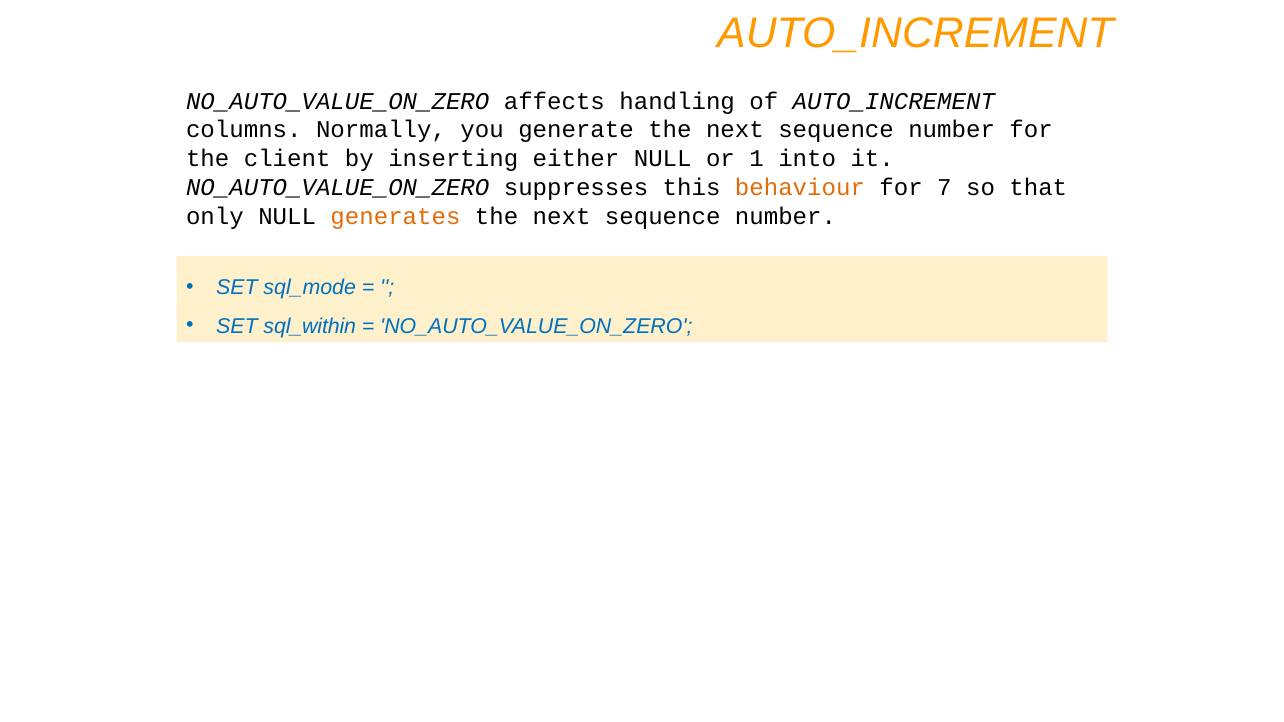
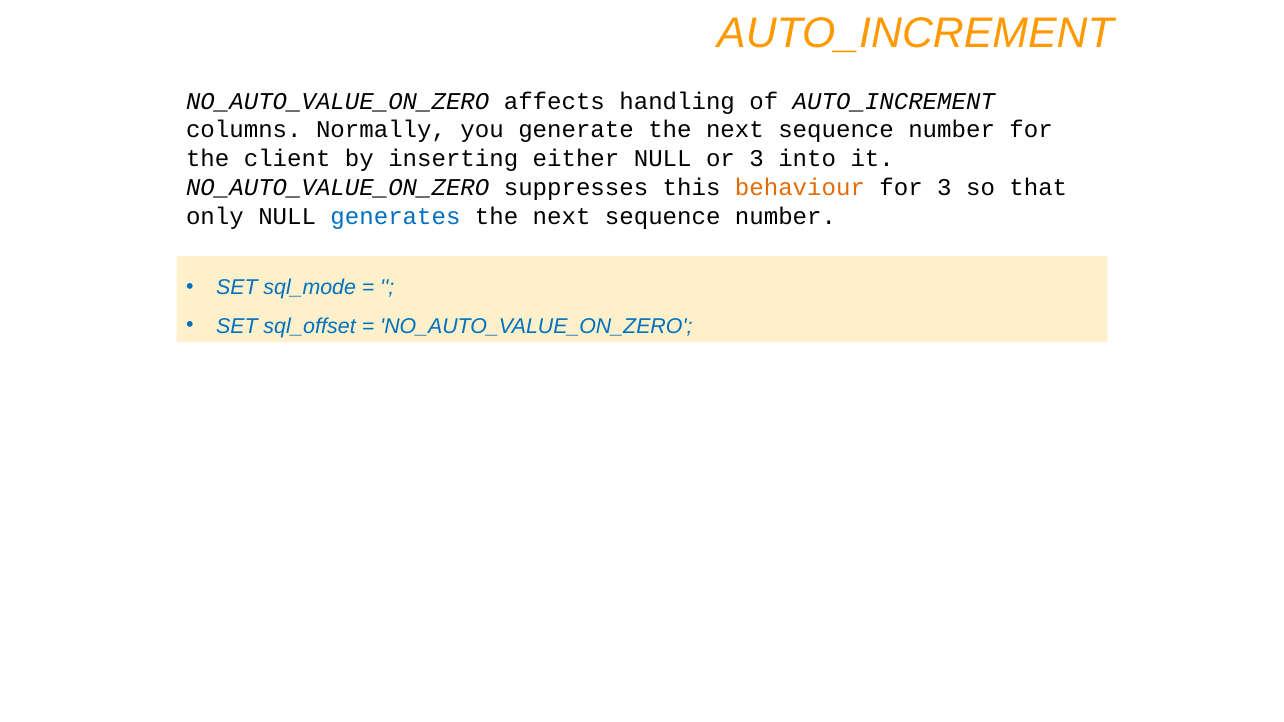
or 1: 1 -> 3 (757, 159)
for 7: 7 -> 3 (944, 188)
generates colour: orange -> blue (395, 217)
sql_within: sql_within -> sql_offset (310, 326)
